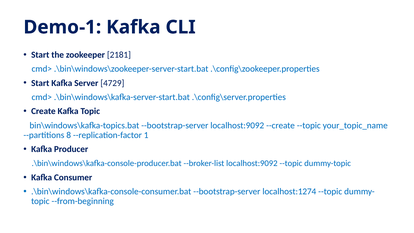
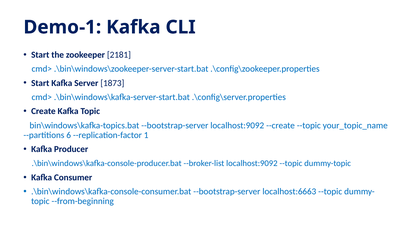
4729: 4729 -> 1873 (112, 83)
8: 8 -> 6 (69, 135)
localhost:1274: localhost:1274 -> localhost:6663 (289, 191)
